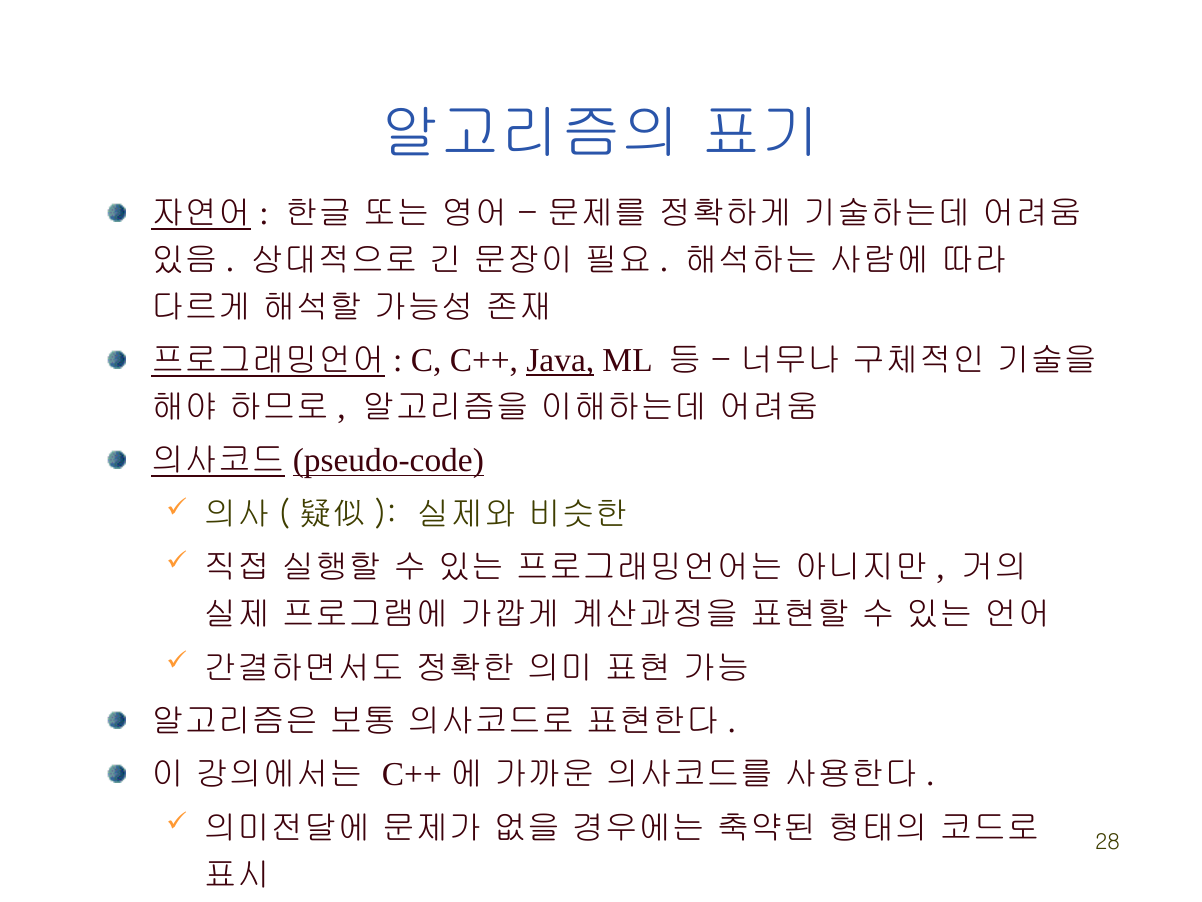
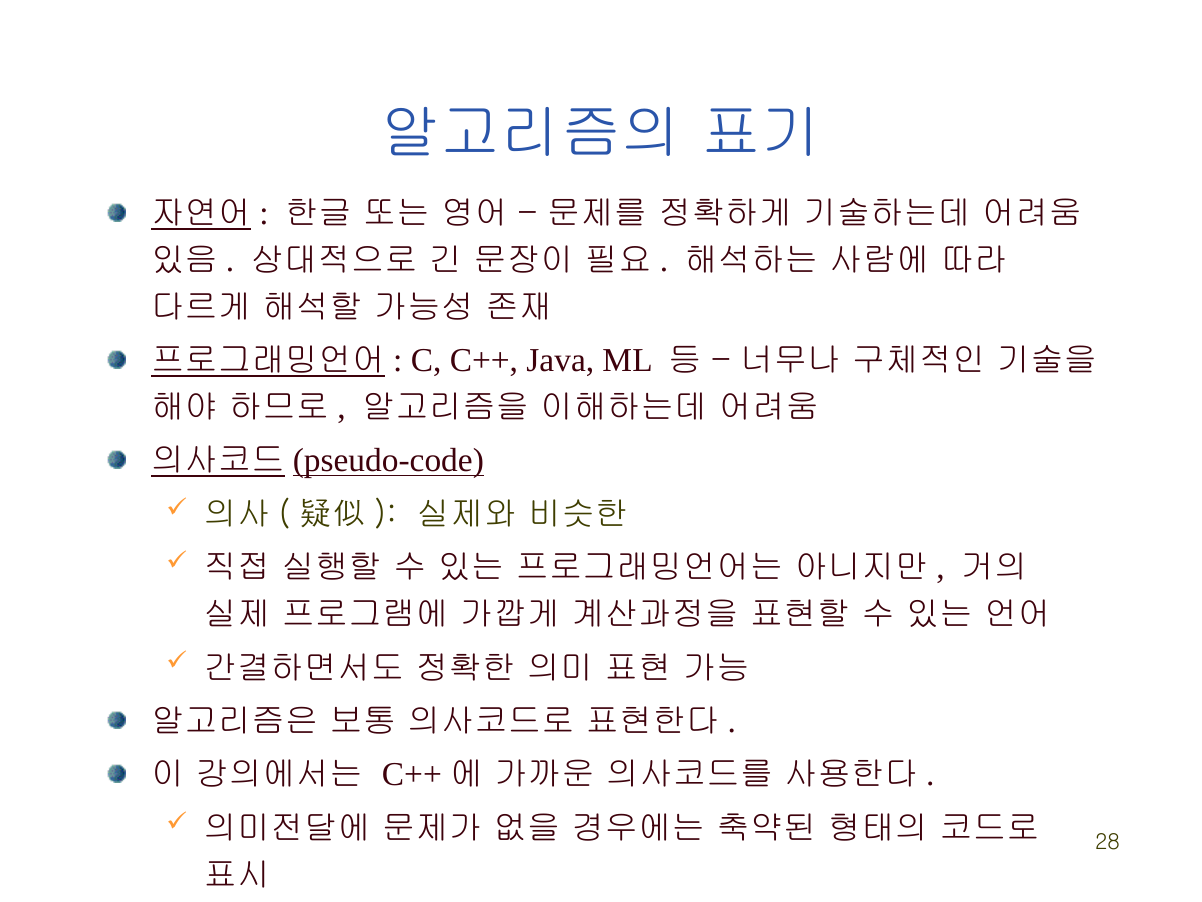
Java underline: present -> none (560, 360)
